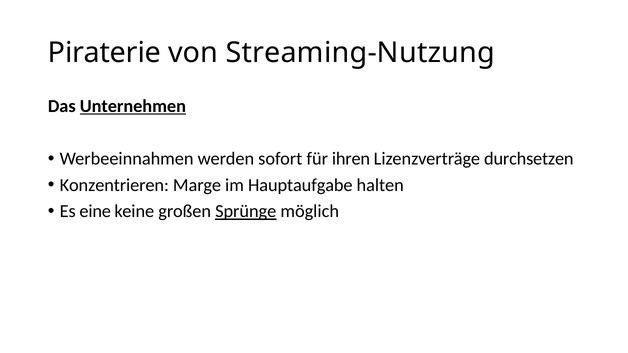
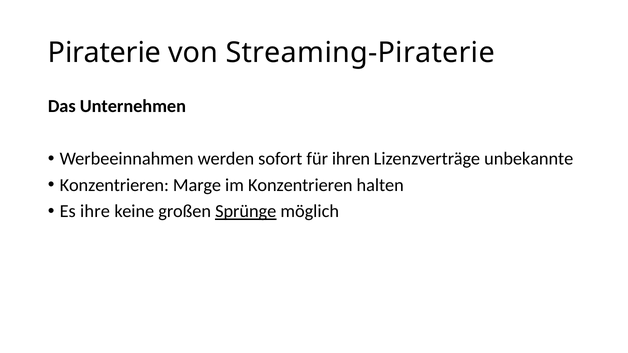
Streaming-Nutzung: Streaming-Nutzung -> Streaming-Piraterie (360, 53)
Unternehmen underline: present -> none (133, 106)
durchsetzen: durchsetzen -> unbekannte (529, 159)
im Hauptaufgabe: Hauptaufgabe -> Konzentrieren (300, 185)
eine: eine -> ihre (95, 212)
